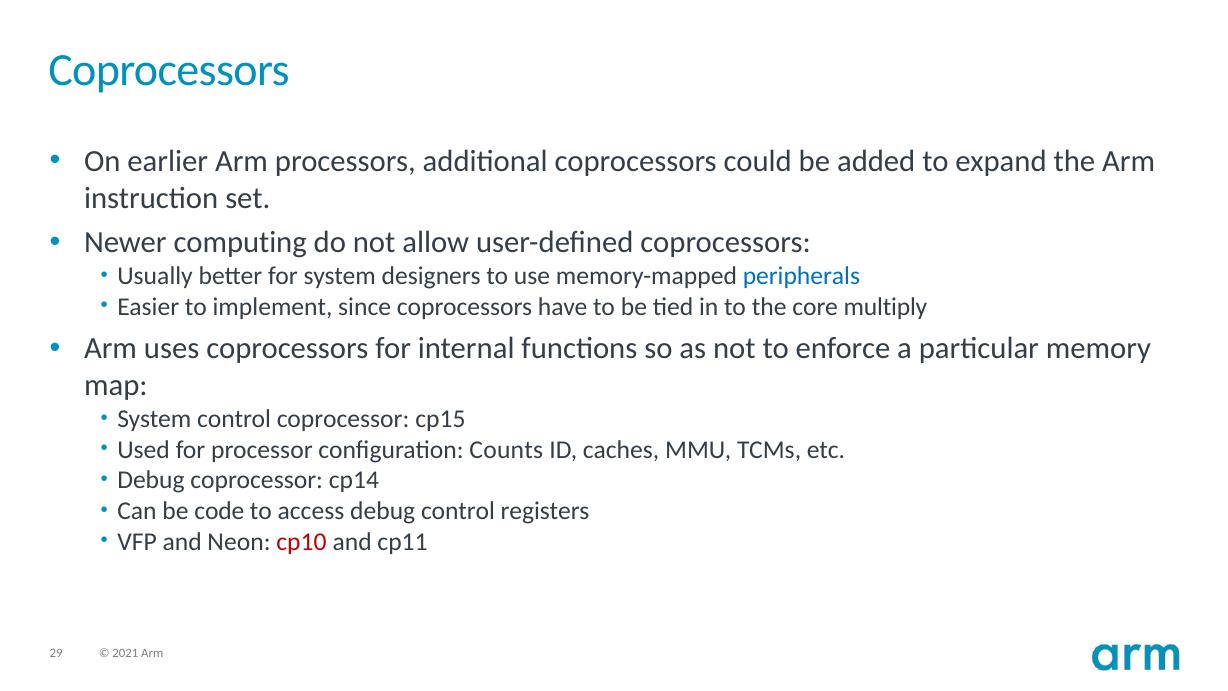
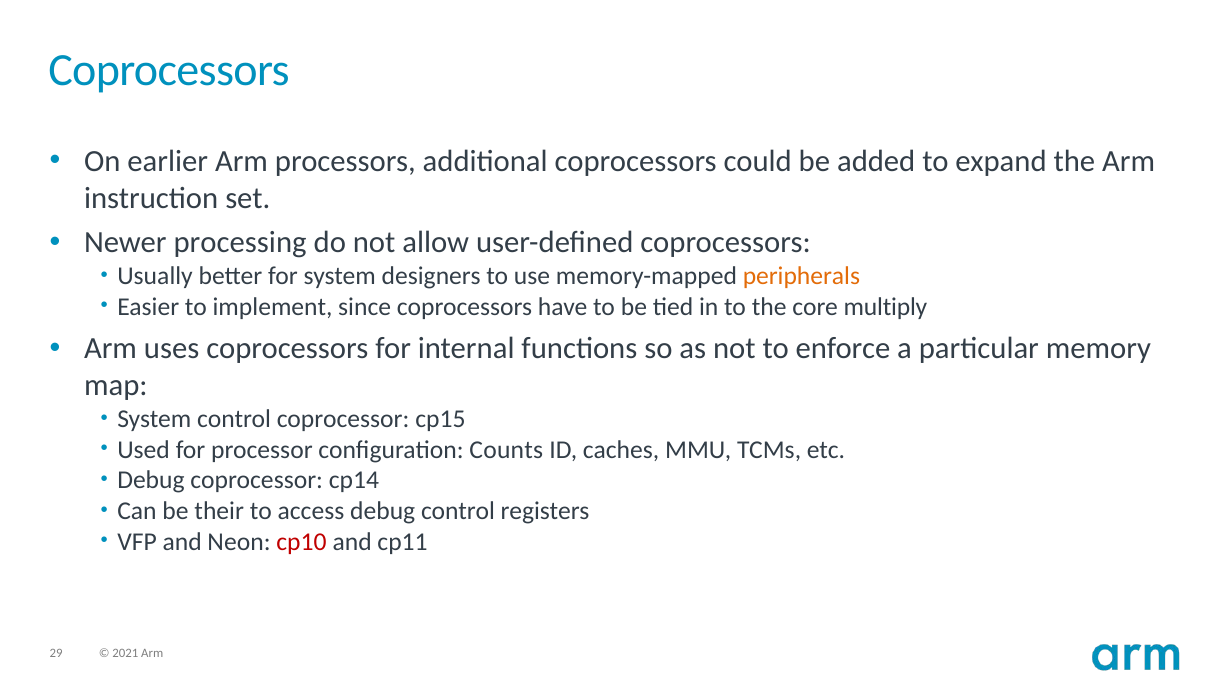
computing: computing -> processing (240, 243)
peripherals colour: blue -> orange (801, 276)
code: code -> their (219, 511)
